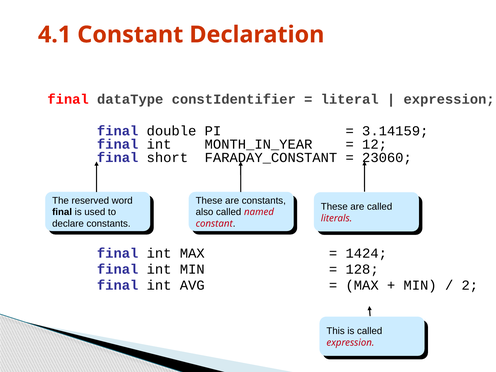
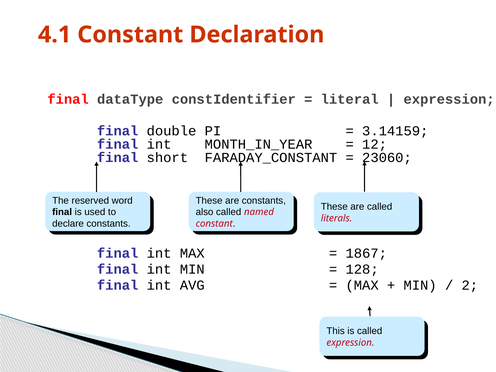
1424: 1424 -> 1867 (366, 253)
